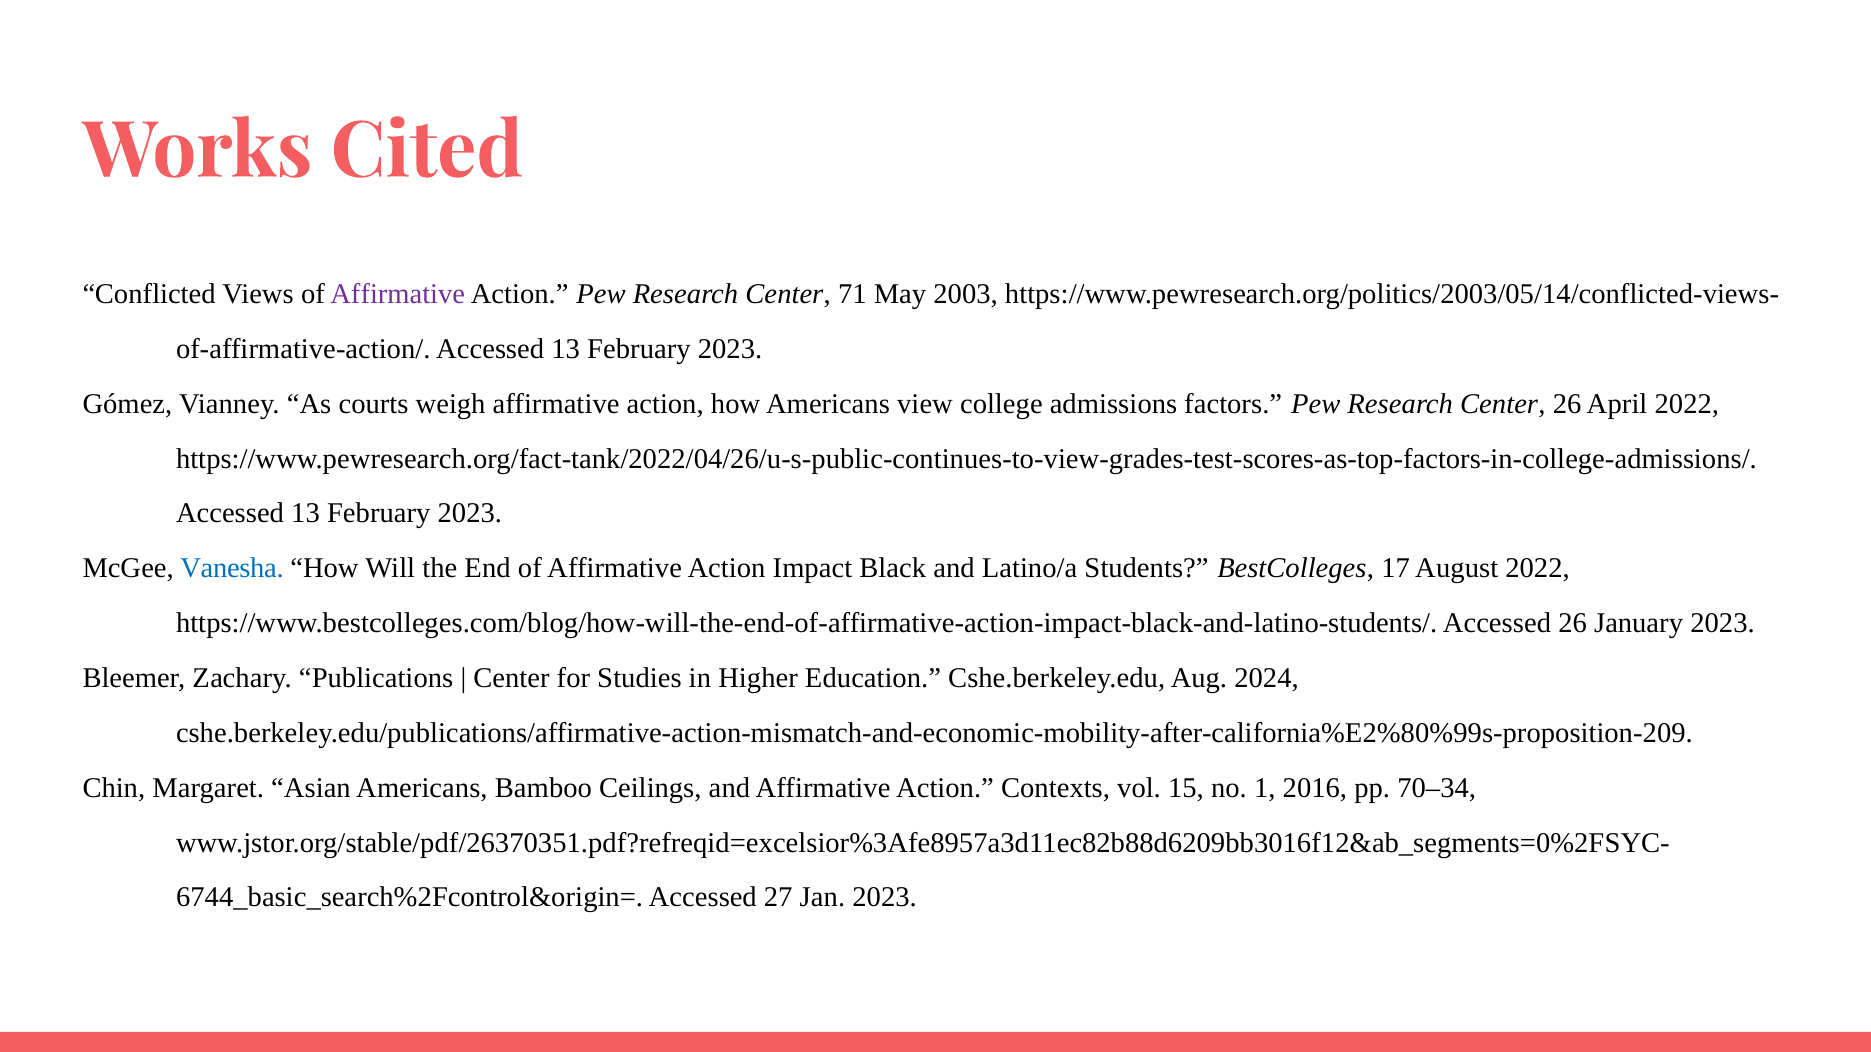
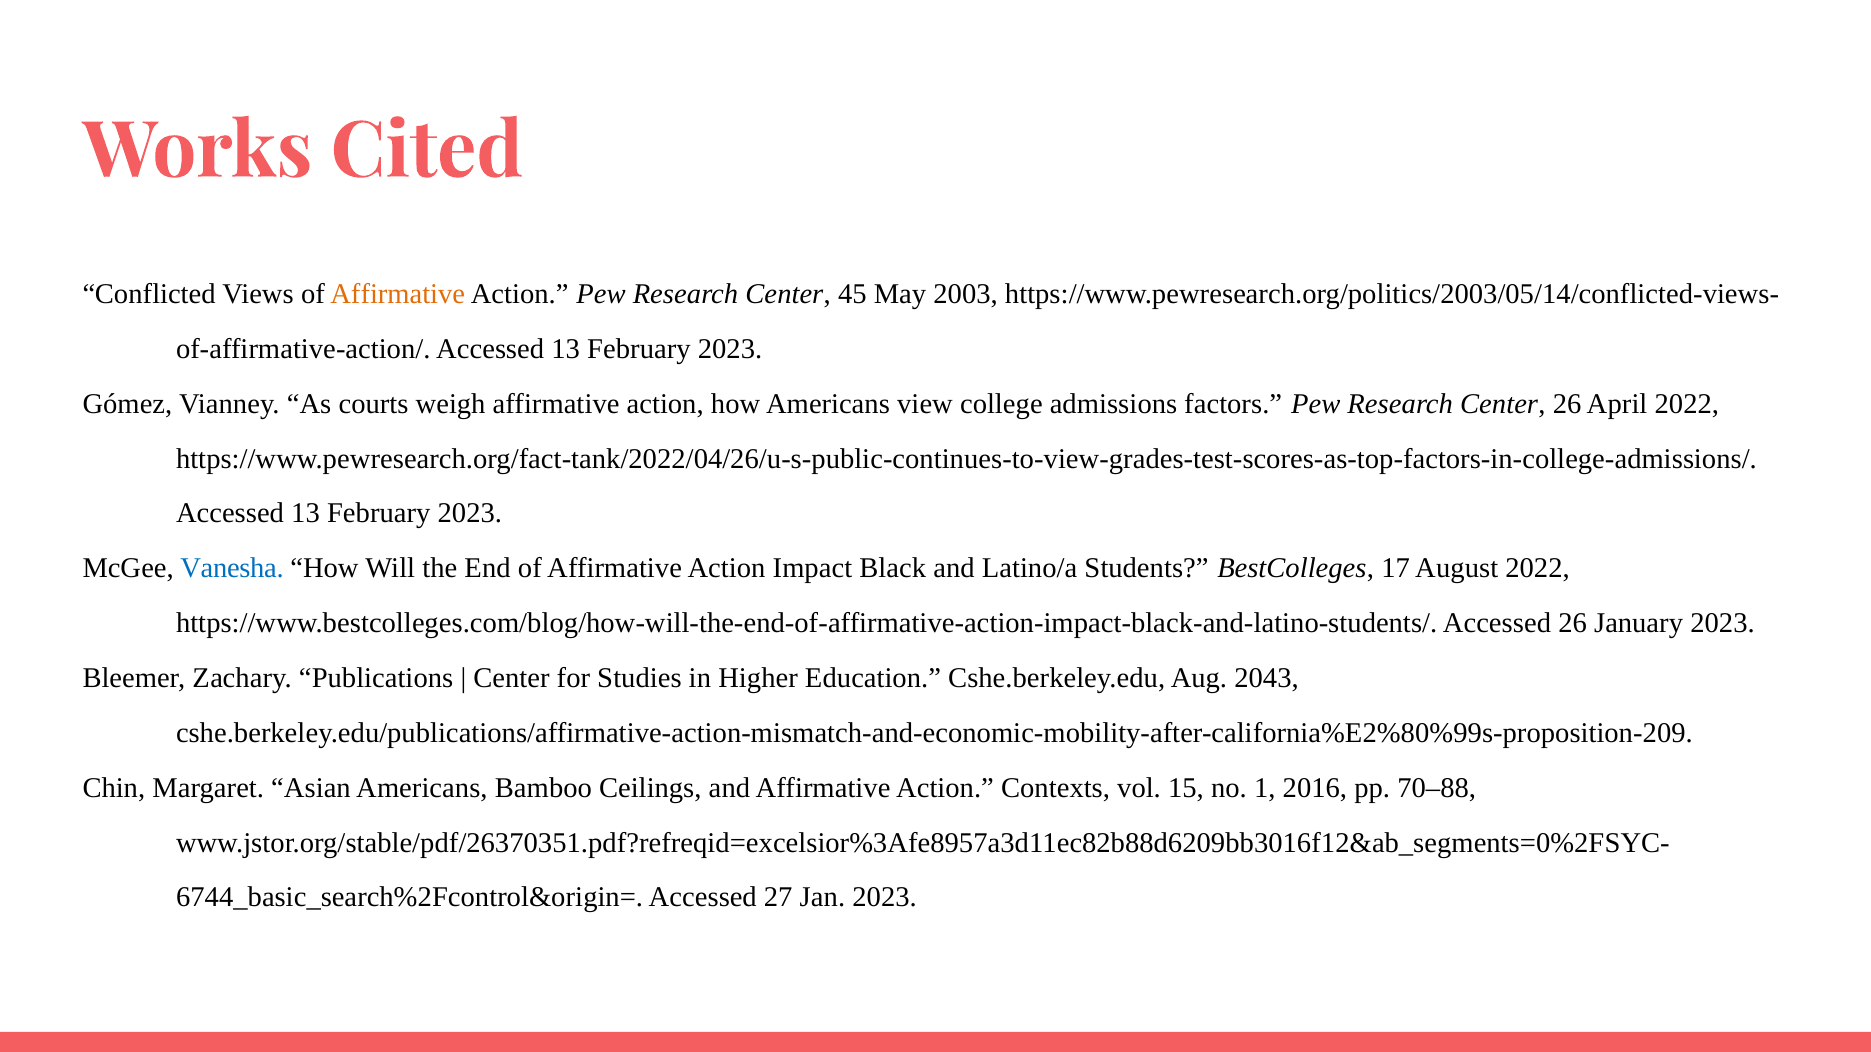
Affirmative colour: purple -> orange (398, 294)
71: 71 -> 45 (852, 294)
2024: 2024 -> 2043 (1267, 678)
70–34: 70–34 -> 70–88 (1437, 788)
